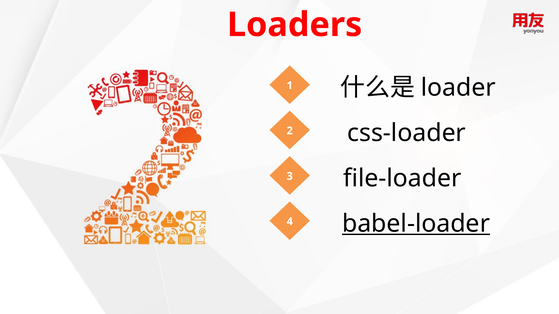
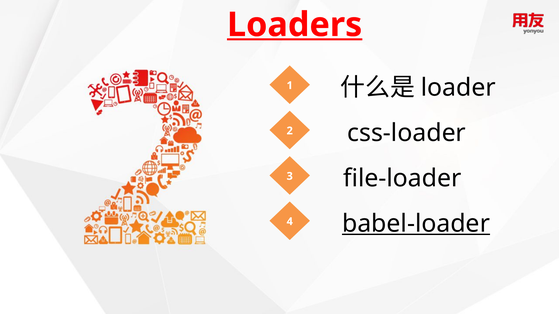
Loaders underline: none -> present (295, 25)
